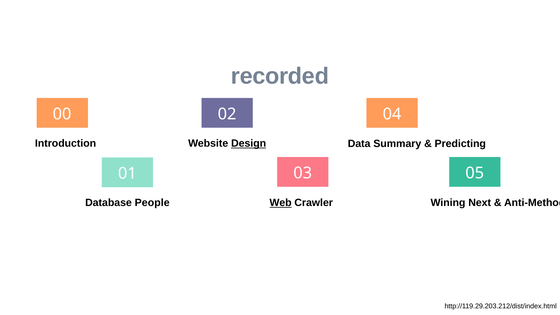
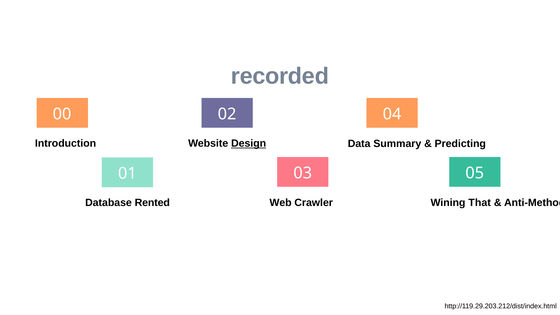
People: People -> Rented (152, 203)
Web underline: present -> none (281, 203)
Next: Next -> That (480, 203)
